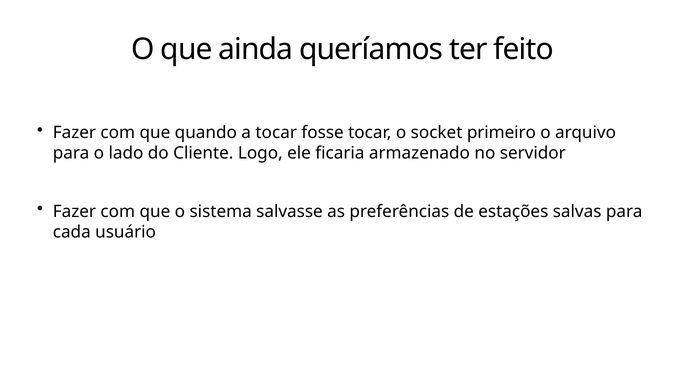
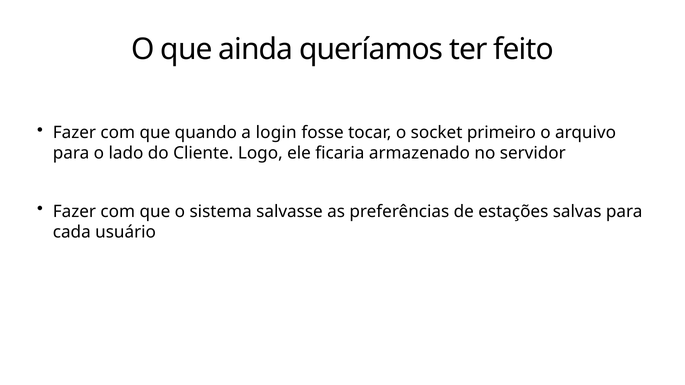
a tocar: tocar -> login (276, 133)
